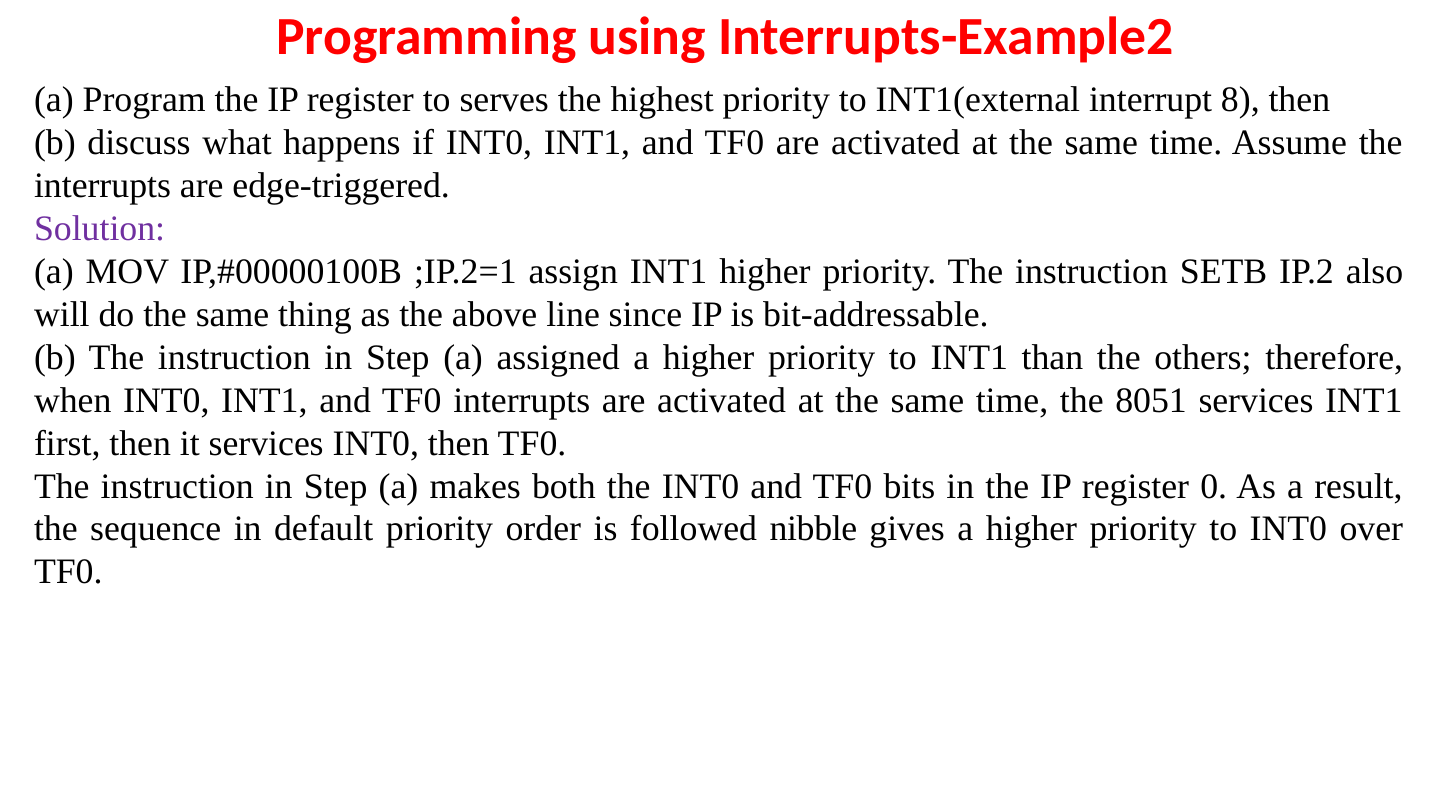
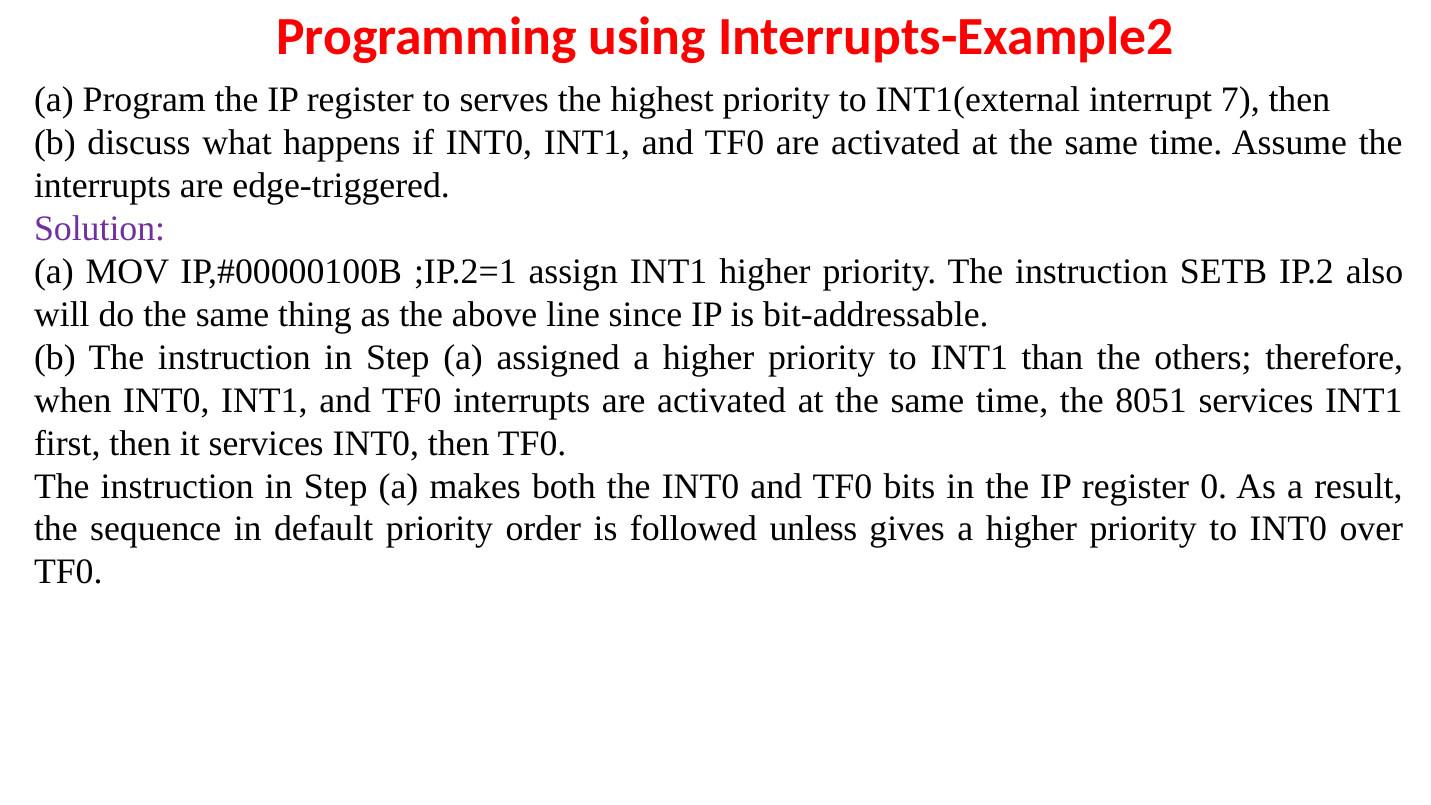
8: 8 -> 7 (1240, 100)
nibble: nibble -> unless (813, 529)
